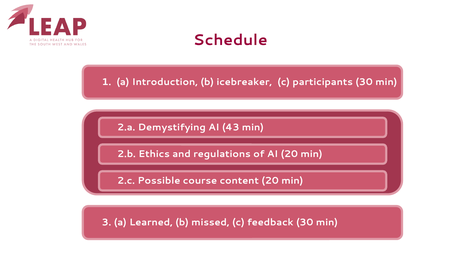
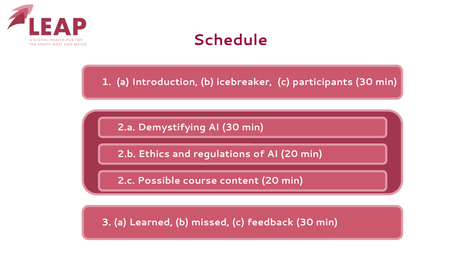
AI 43: 43 -> 30 (231, 127)
